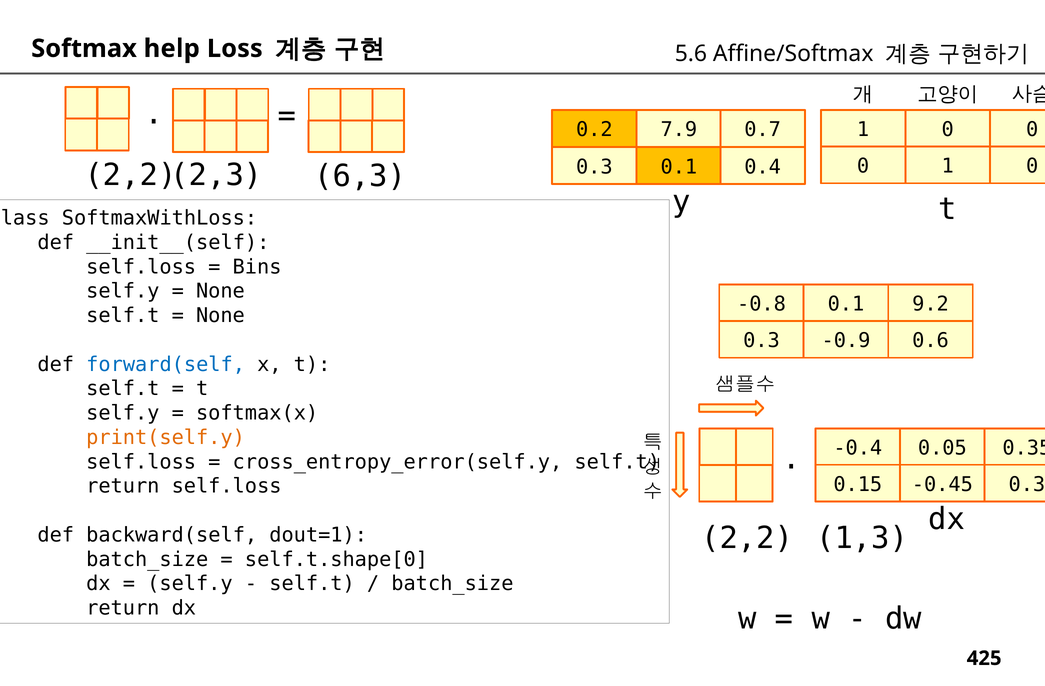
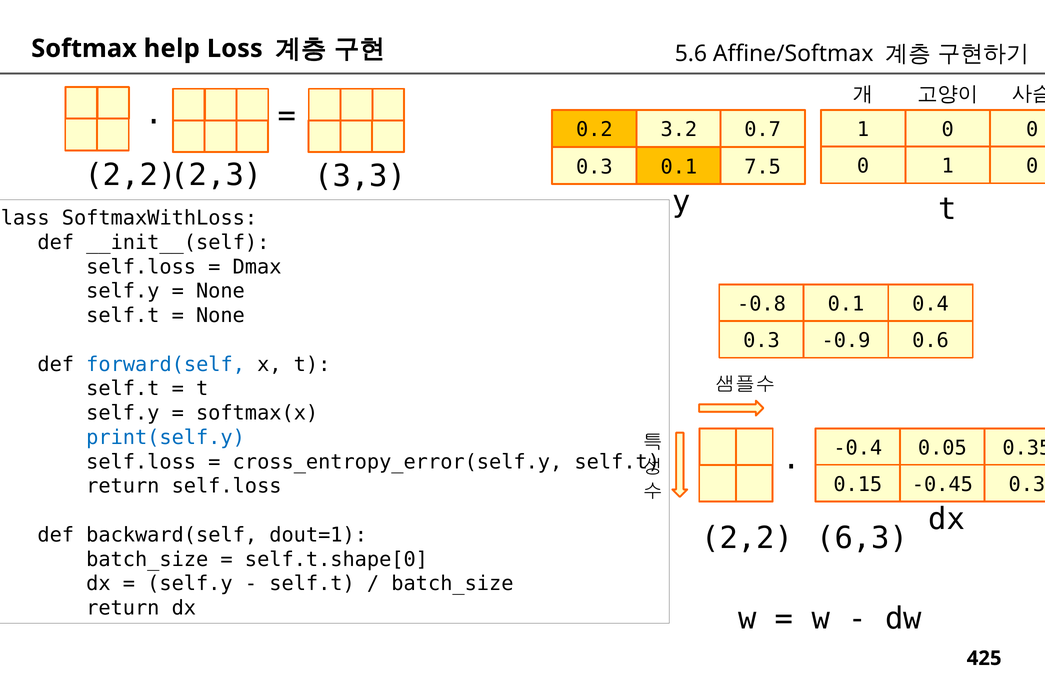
7.9: 7.9 -> 3.2 (679, 130)
0.4: 0.4 -> 7.5 (763, 167)
6,3: 6,3 -> 3,3 (360, 176)
Bins: Bins -> Dmax (257, 267)
9.2: 9.2 -> 0.4 (931, 304)
print(self.y colour: orange -> blue (166, 438)
1,3: 1,3 -> 6,3 (862, 538)
